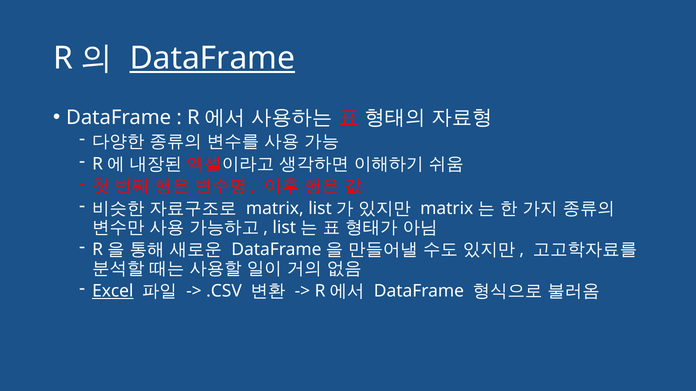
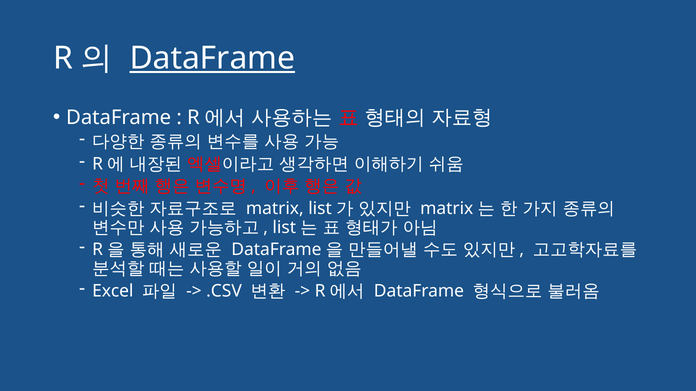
Excel underline: present -> none (113, 291)
